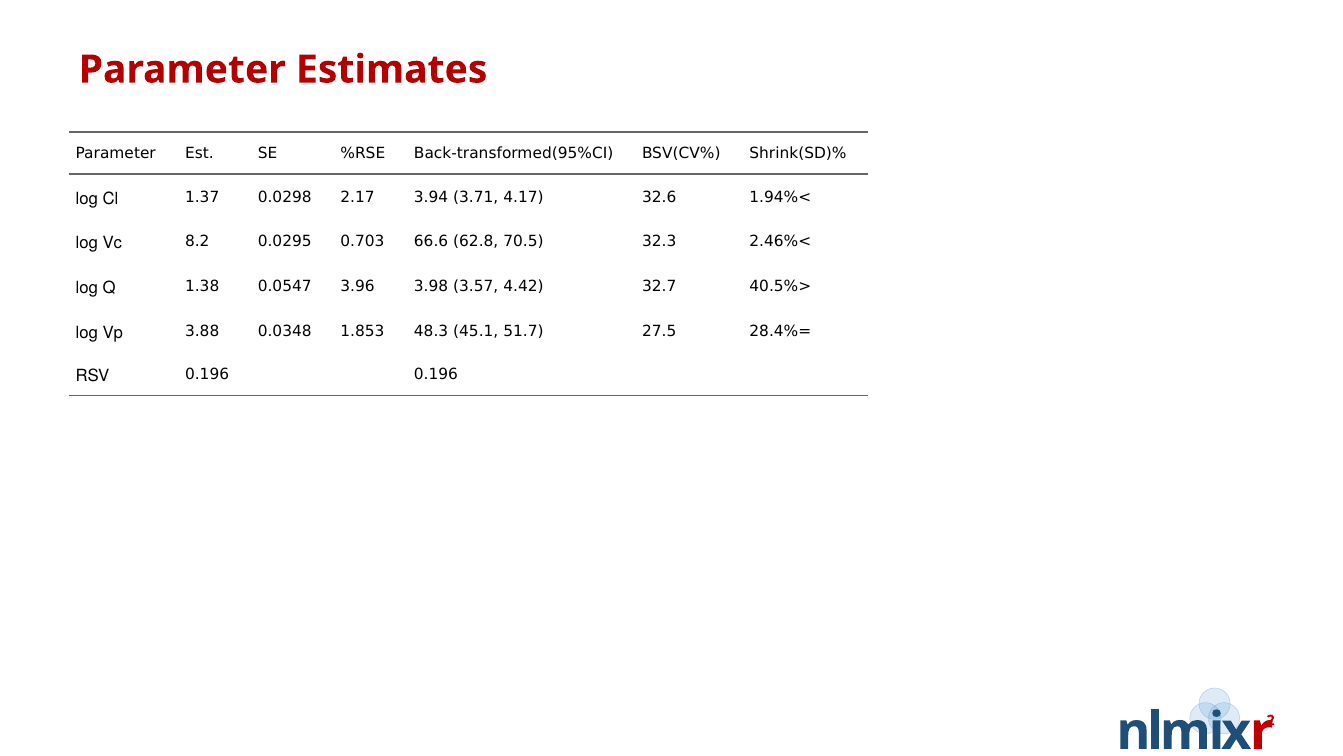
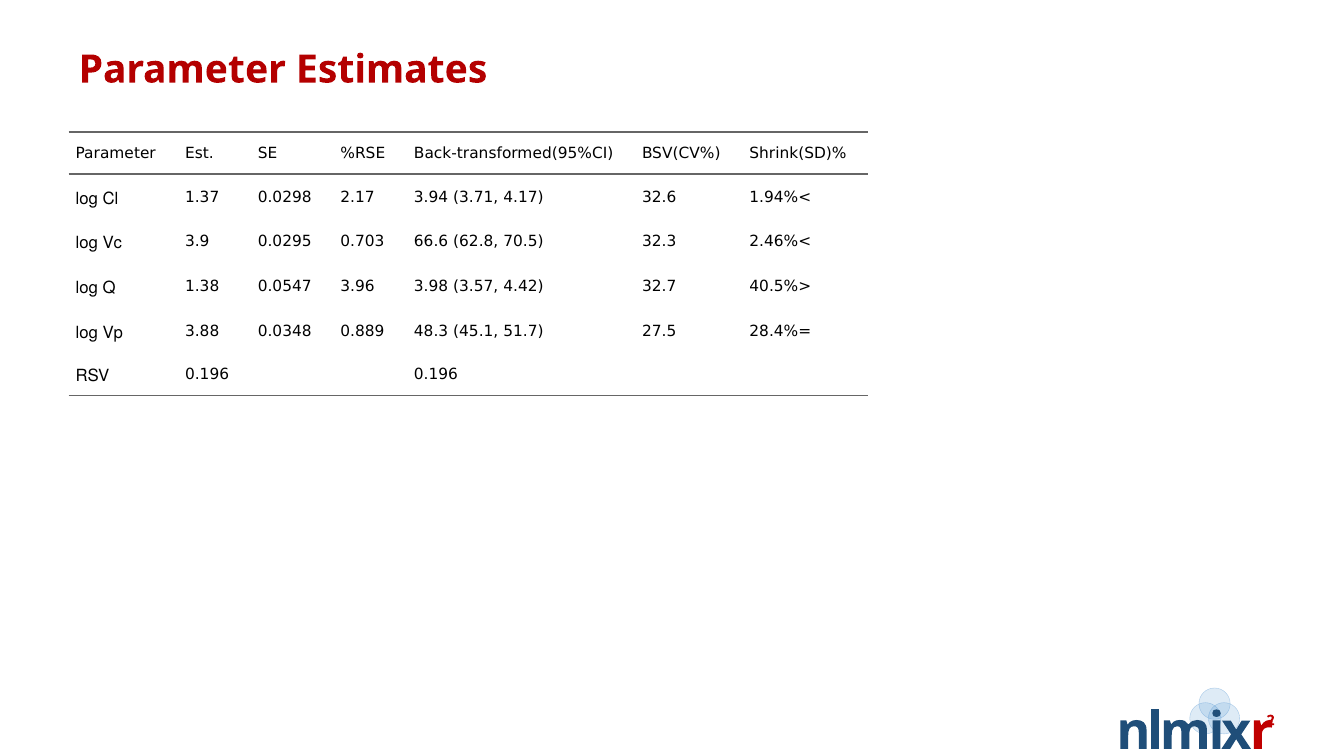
8.2: 8.2 -> 3.9 (197, 242)
1.853: 1.853 -> 0.889 (362, 331)
